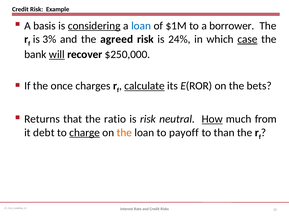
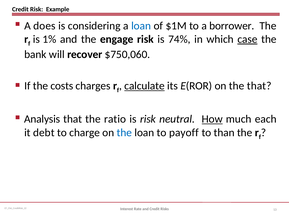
basis: basis -> does (44, 26)
considering underline: present -> none (94, 26)
3%: 3% -> 1% (49, 39)
agreed: agreed -> engage (117, 39)
24%: 24% -> 74% (179, 39)
will underline: present -> none (57, 55)
$250,000: $250,000 -> $750,060 (127, 55)
once: once -> costs (62, 86)
the bets: bets -> that (259, 86)
Returns: Returns -> Analysis (42, 120)
from: from -> each (266, 120)
charge underline: present -> none (85, 133)
the colour: orange -> blue (124, 133)
